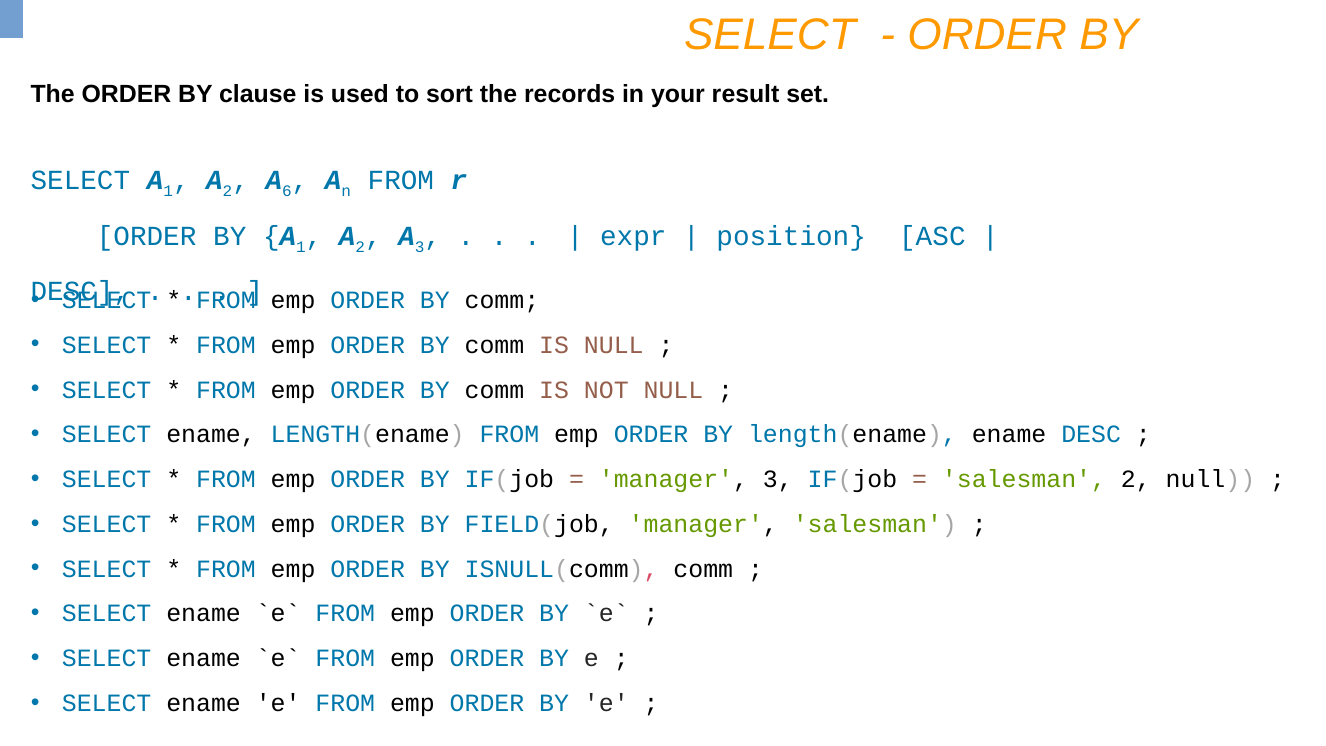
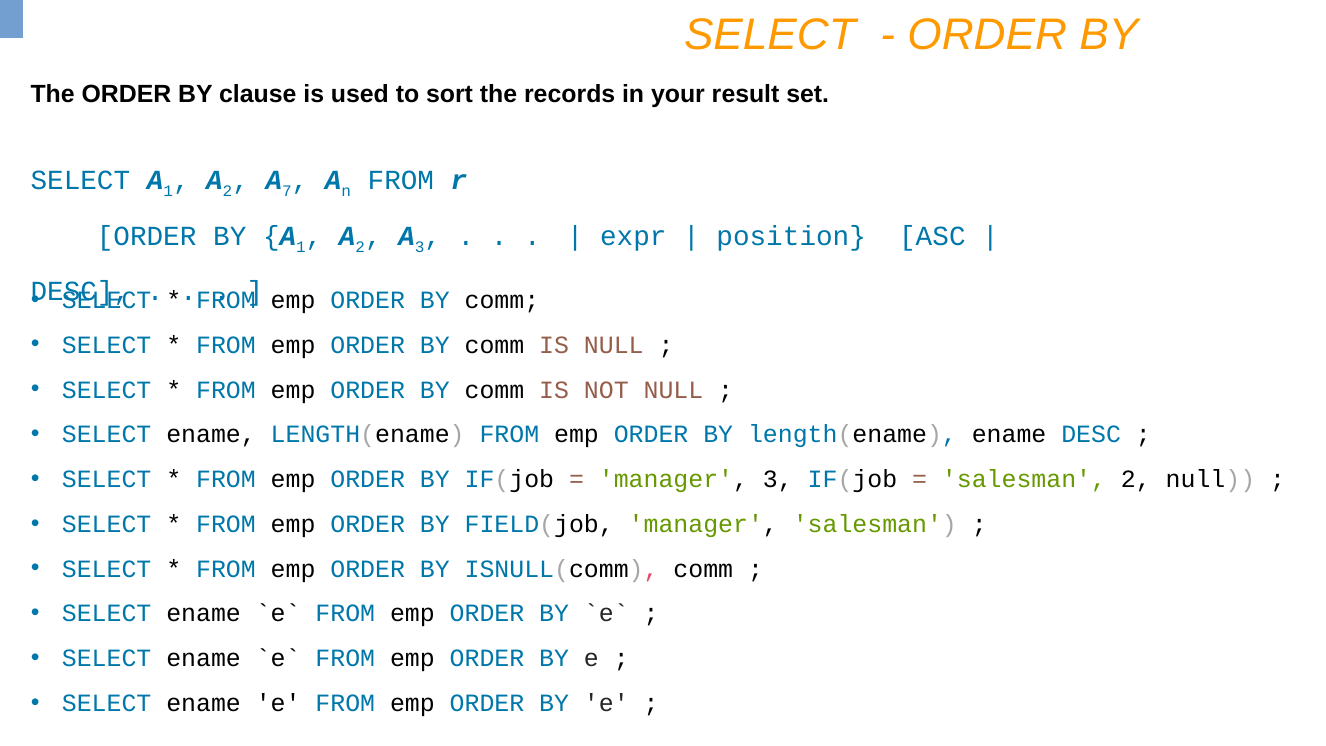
6: 6 -> 7 (287, 191)
